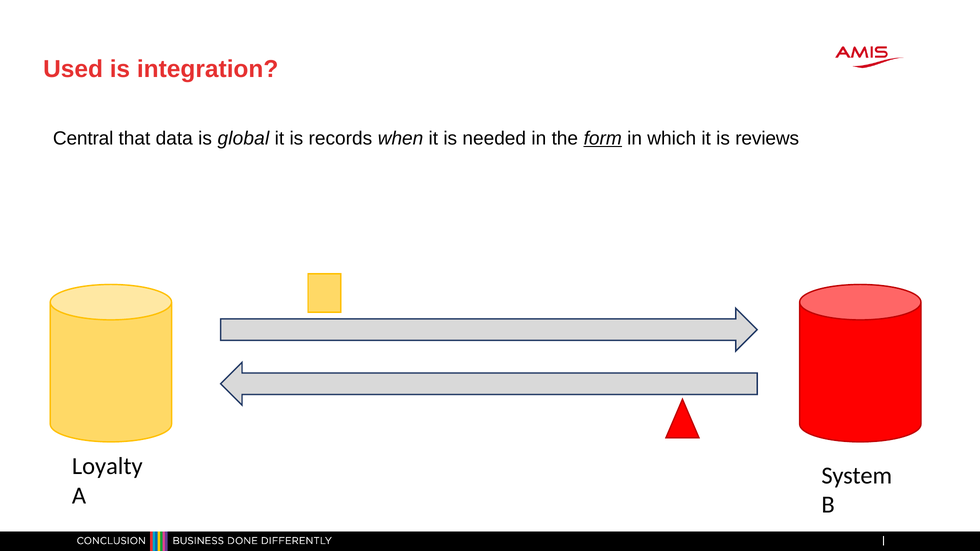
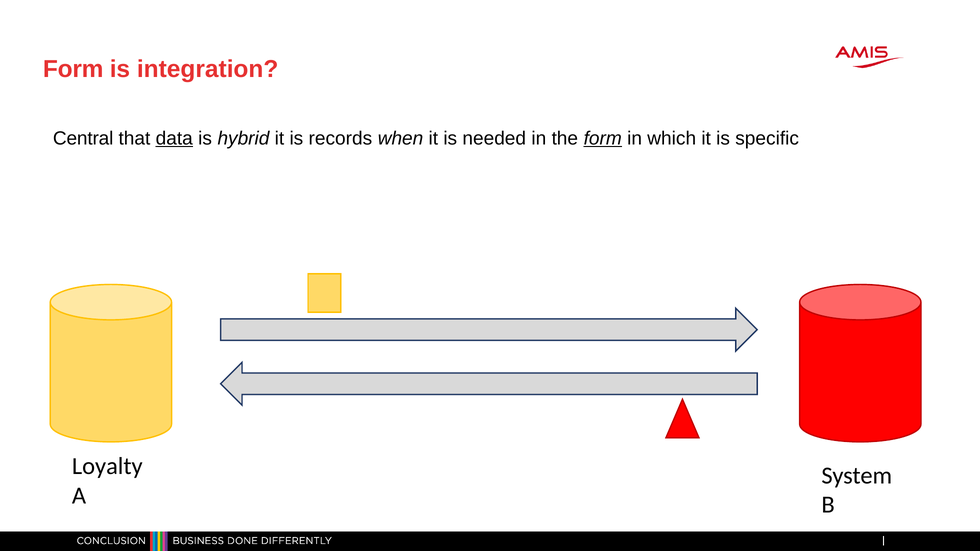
Used: Used -> Form (73, 69)
data underline: none -> present (174, 138)
global: global -> hybrid (243, 138)
reviews: reviews -> specific (767, 138)
